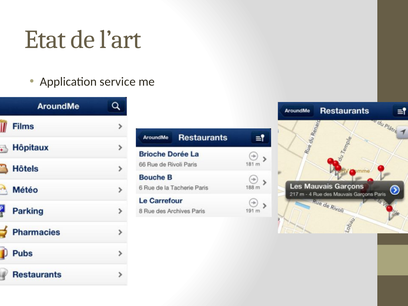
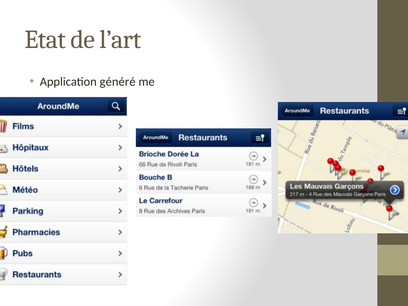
service: service -> généré (118, 82)
